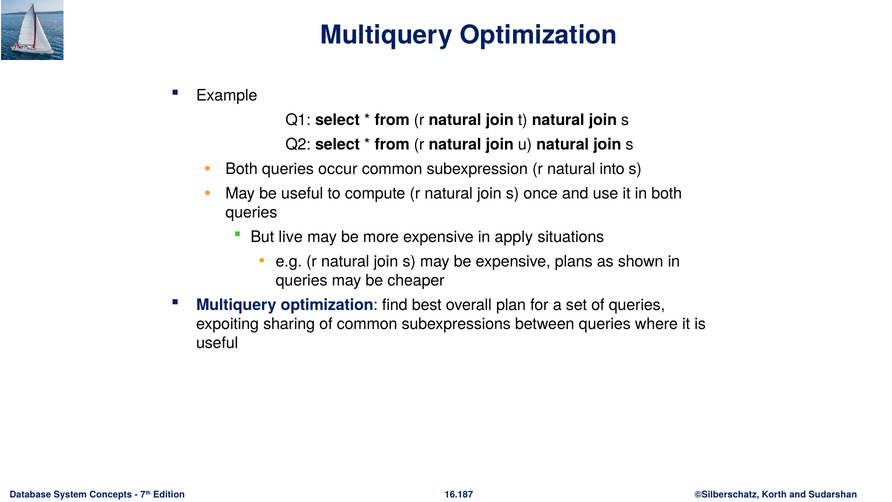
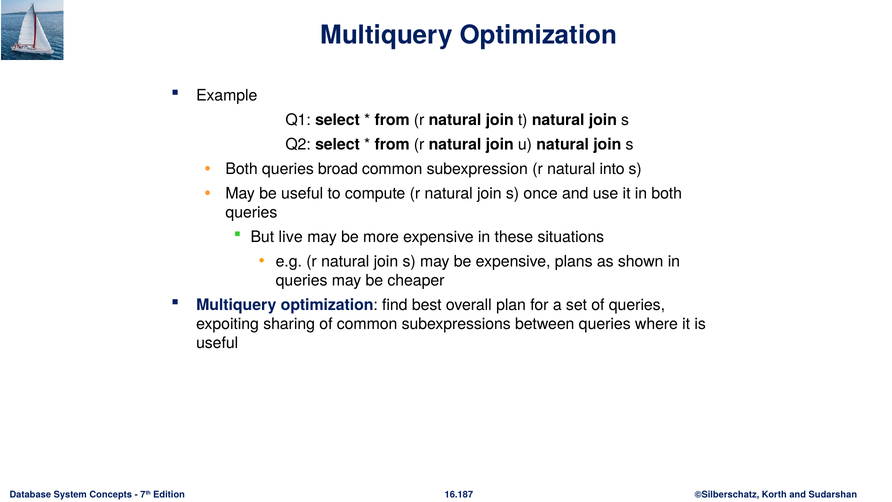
occur: occur -> broad (338, 169)
apply: apply -> these (514, 237)
